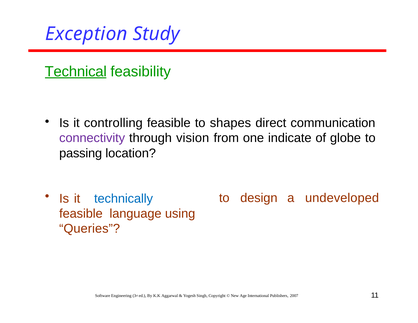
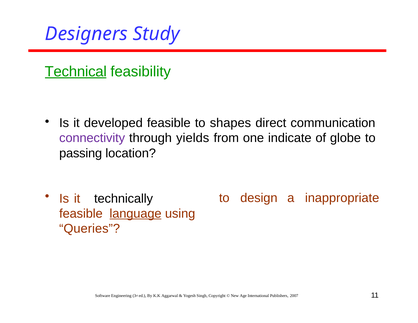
Exception: Exception -> Designers (86, 34)
controlling: controlling -> developed (113, 123)
vision: vision -> yields (193, 138)
technically colour: blue -> black (124, 199)
undeveloped: undeveloped -> inappropriate (342, 198)
language underline: none -> present (136, 214)
